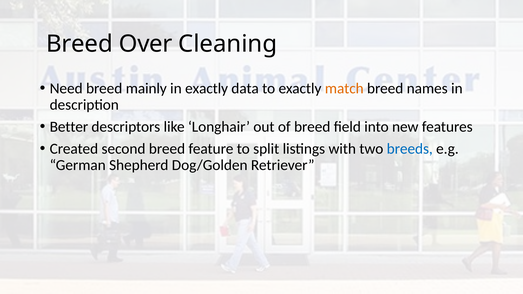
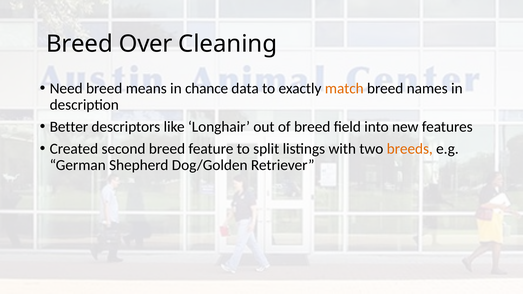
mainly: mainly -> means (146, 88)
in exactly: exactly -> chance (207, 88)
breeds colour: blue -> orange (410, 149)
